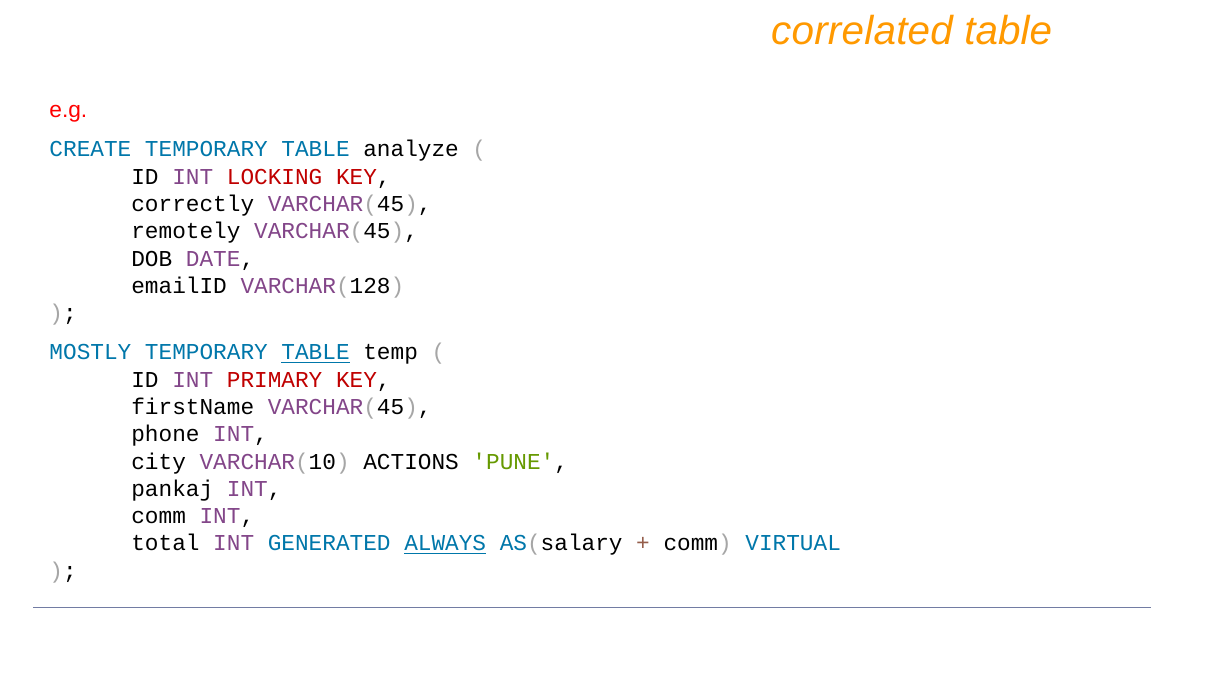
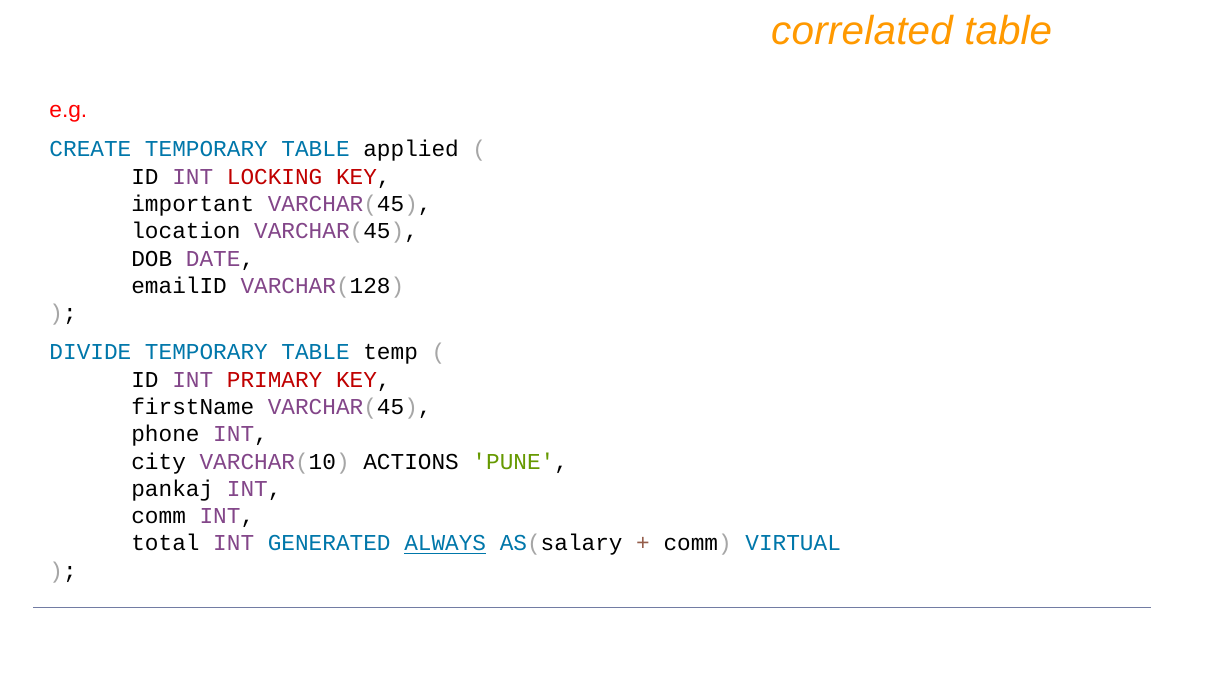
analyze: analyze -> applied (411, 149)
correctly: correctly -> important (193, 204)
remotely: remotely -> location (186, 231)
MOSTLY: MOSTLY -> DIVIDE (90, 353)
TABLE underline: present -> none (316, 353)
